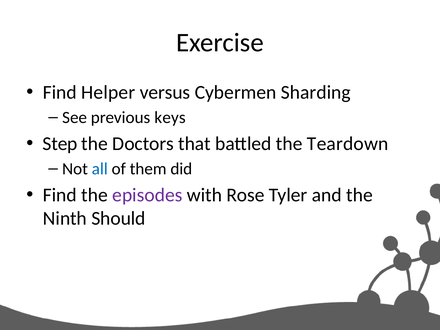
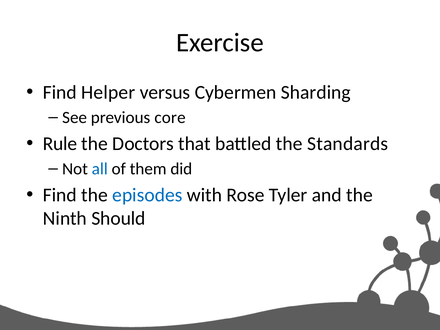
keys: keys -> core (170, 118)
Step: Step -> Rule (60, 144)
Teardown: Teardown -> Standards (348, 144)
episodes colour: purple -> blue (147, 195)
